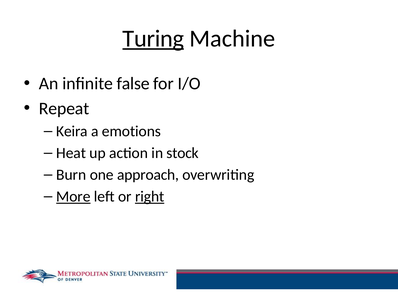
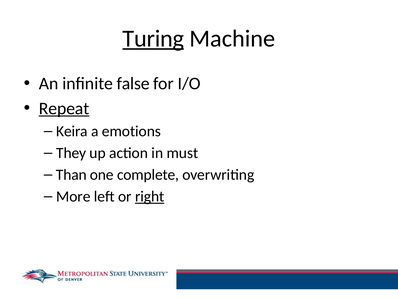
Repeat underline: none -> present (64, 108)
Heat: Heat -> They (71, 153)
stock: stock -> must (182, 153)
Burn: Burn -> Than (71, 174)
approach: approach -> complete (148, 174)
More underline: present -> none (73, 196)
